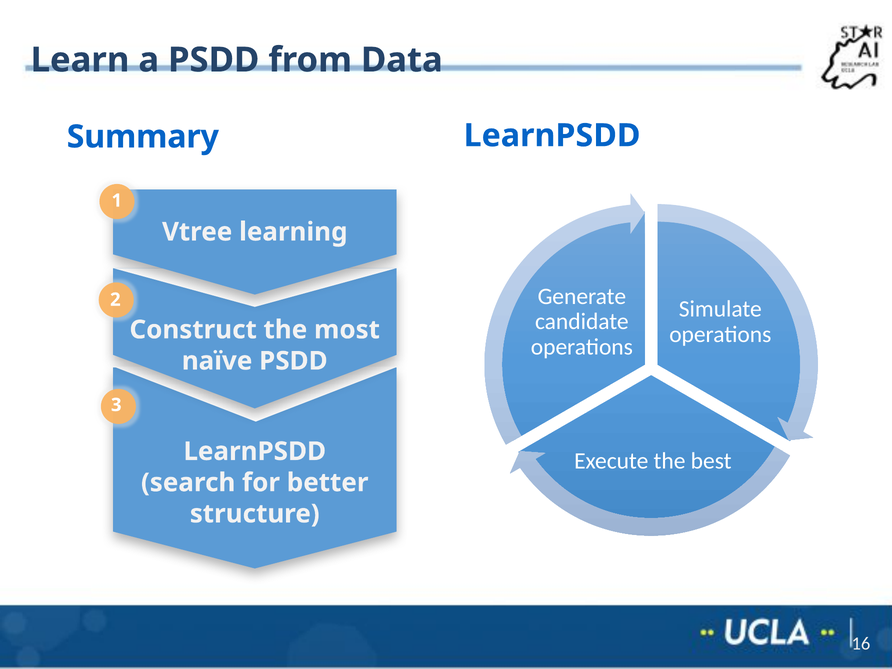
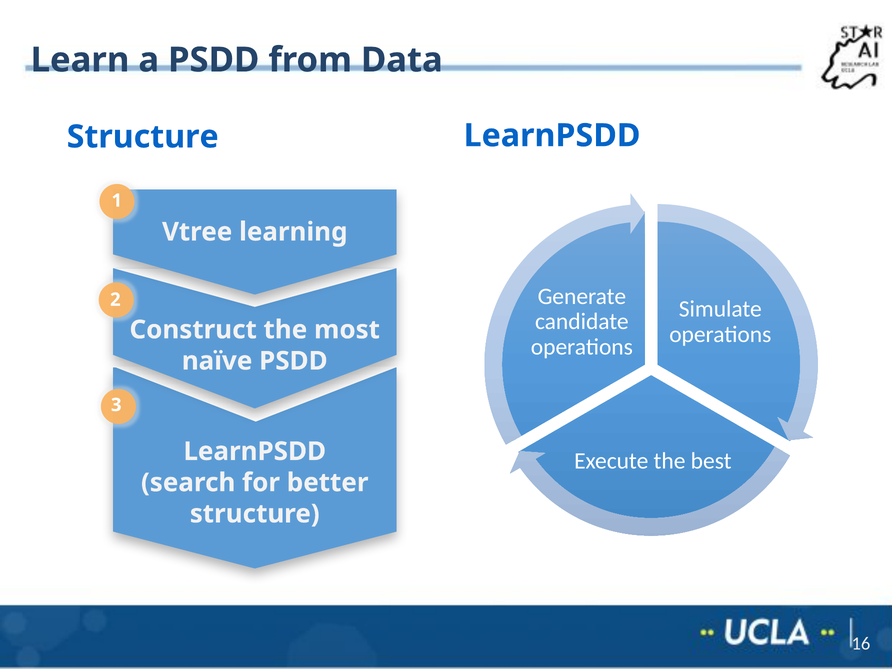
Summary: Summary -> Structure (143, 137)
